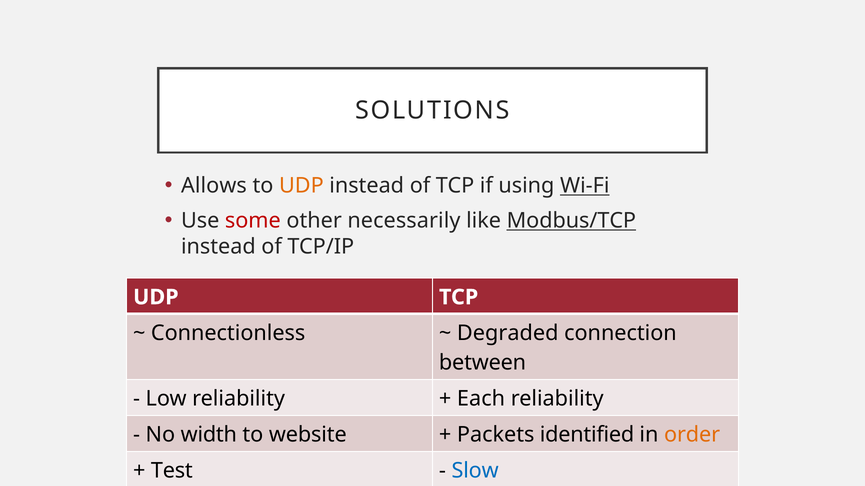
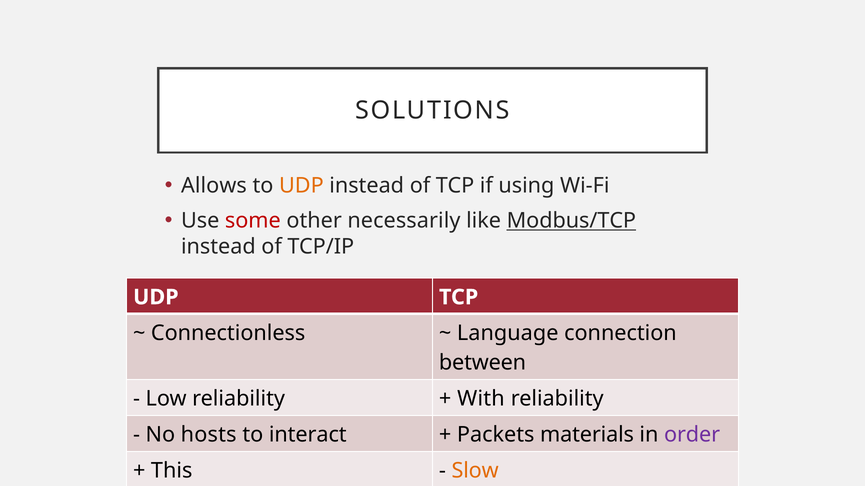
Wi-Fi underline: present -> none (585, 186)
Degraded: Degraded -> Language (508, 334)
Each: Each -> With (481, 399)
width: width -> hosts (209, 435)
website: website -> interact (308, 435)
identified: identified -> materials (587, 435)
order colour: orange -> purple (692, 435)
Test: Test -> This (172, 471)
Slow colour: blue -> orange (475, 471)
